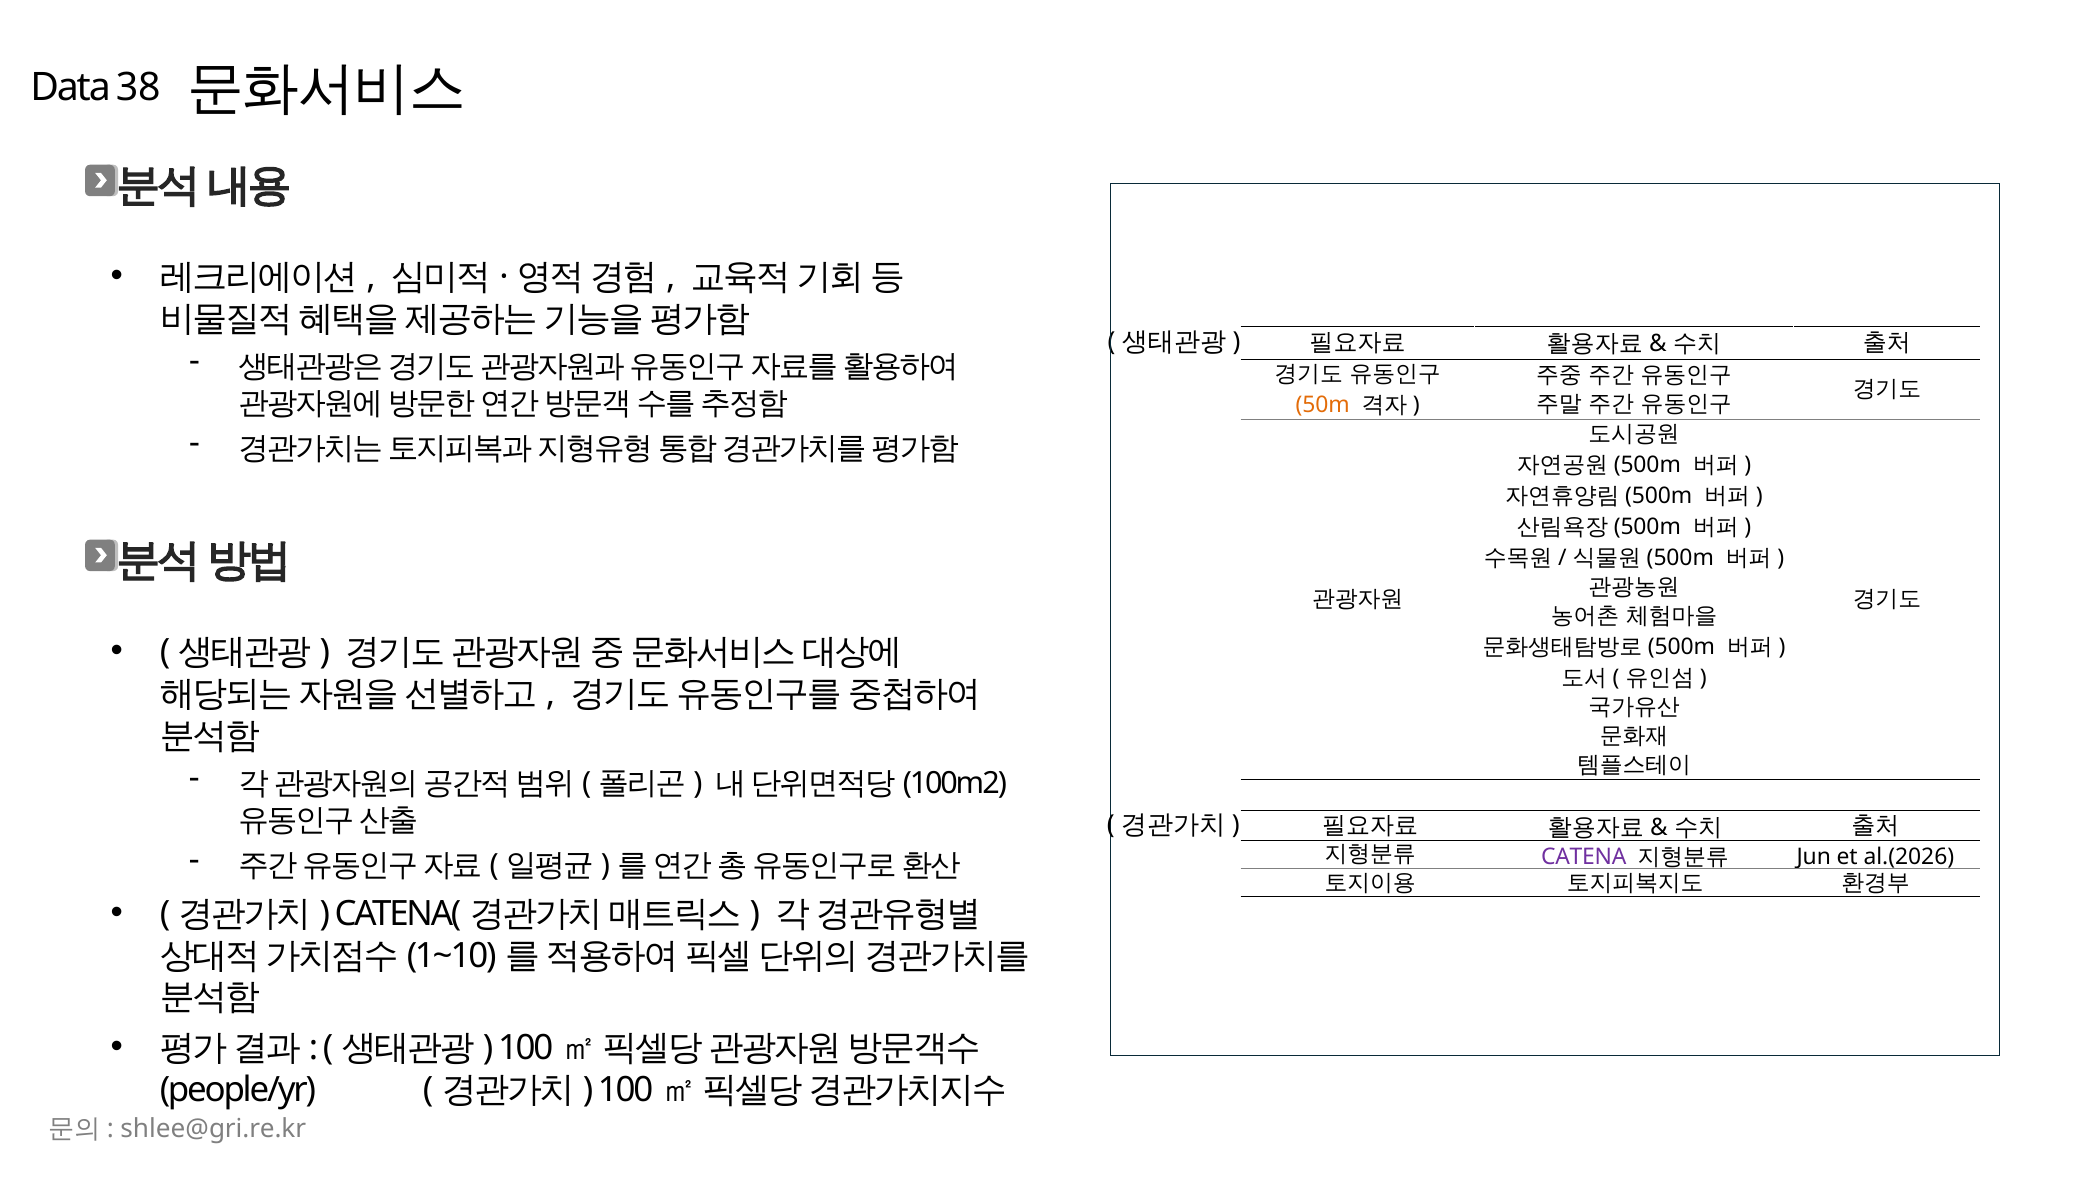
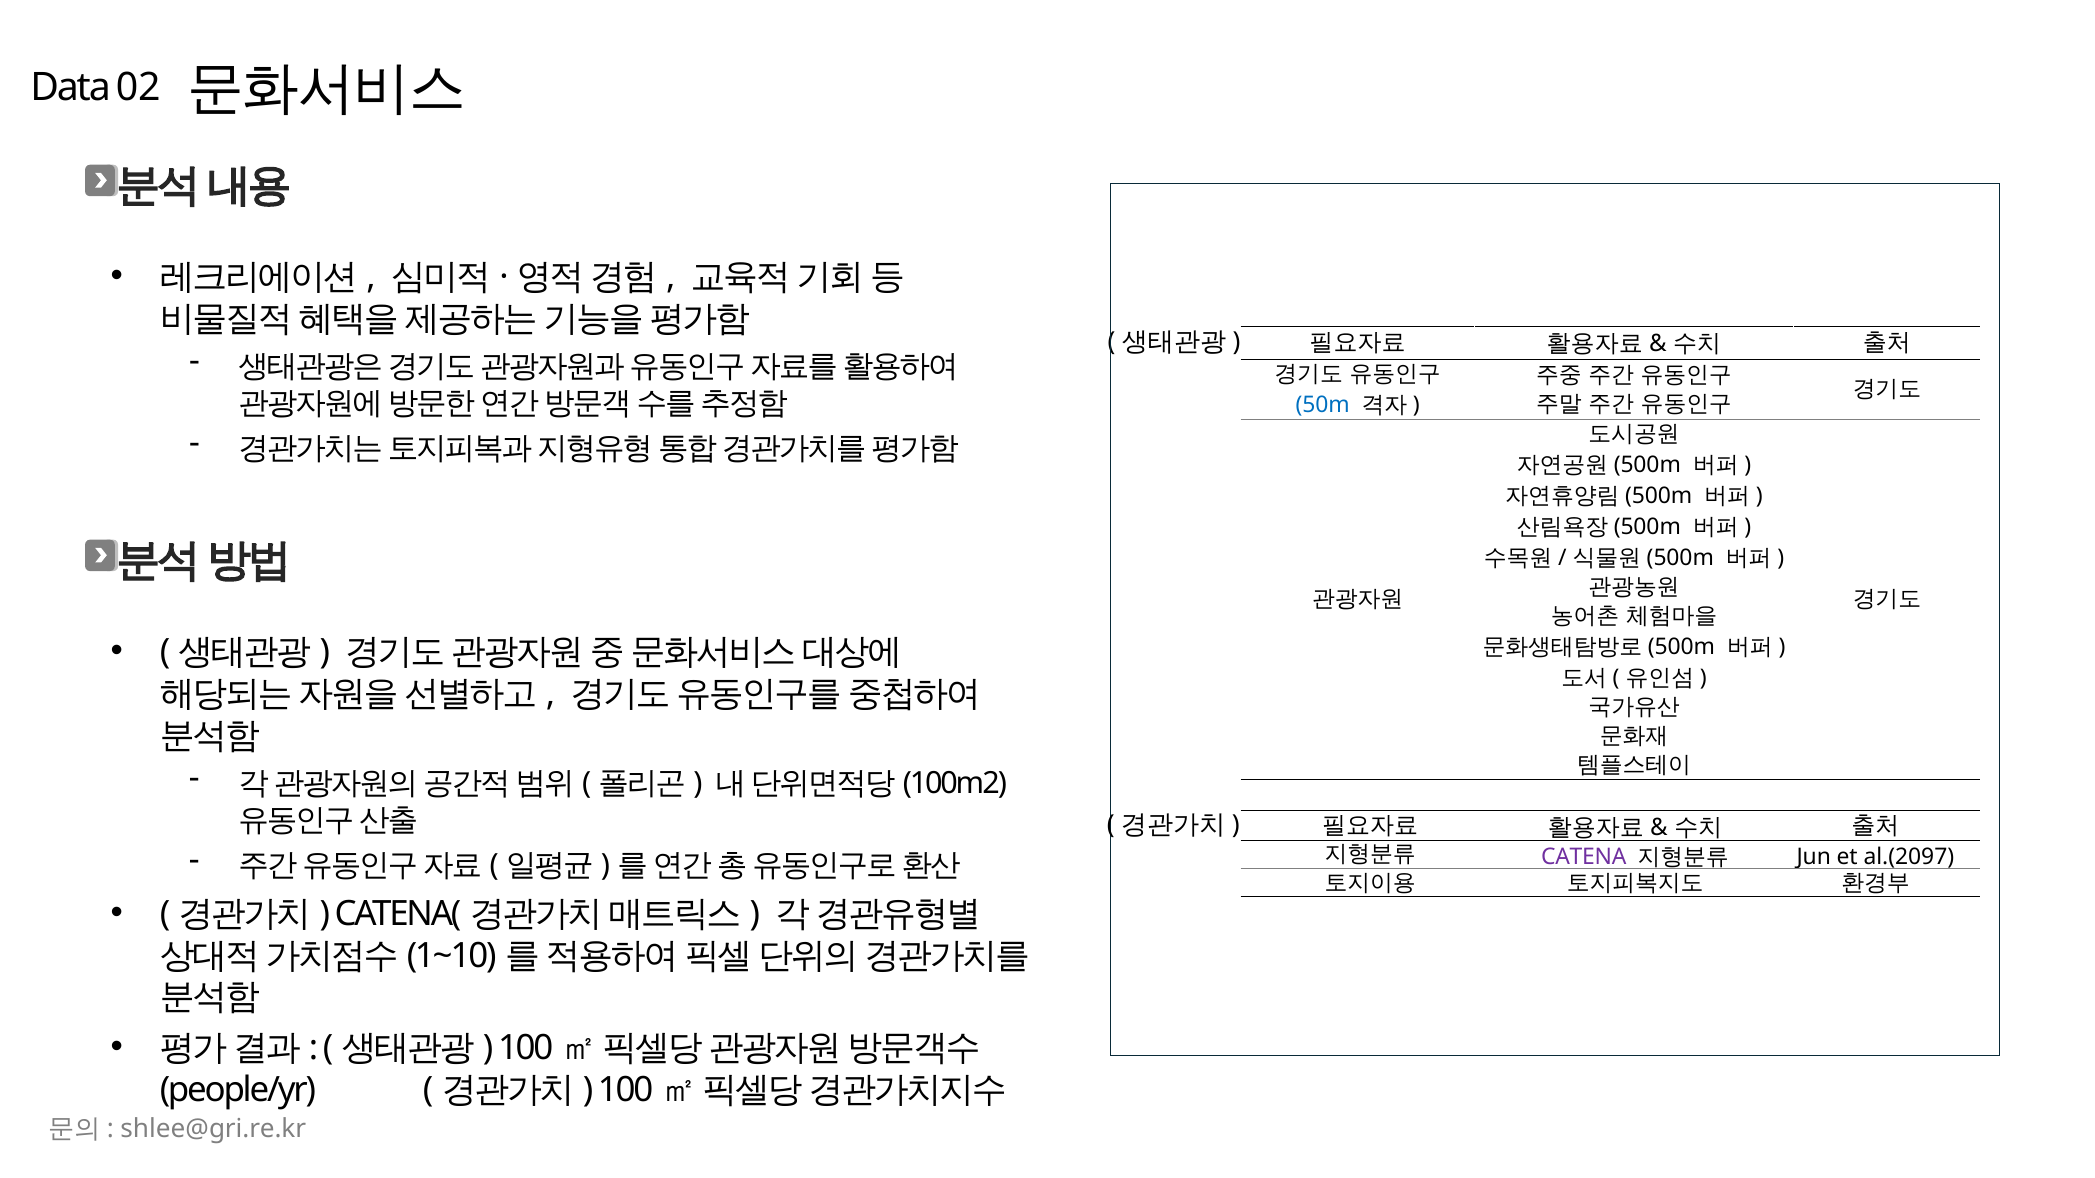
38: 38 -> 02 (138, 87)
50m colour: orange -> blue (1323, 405)
al.(2026: al.(2026 -> al.(2097 (1909, 857)
